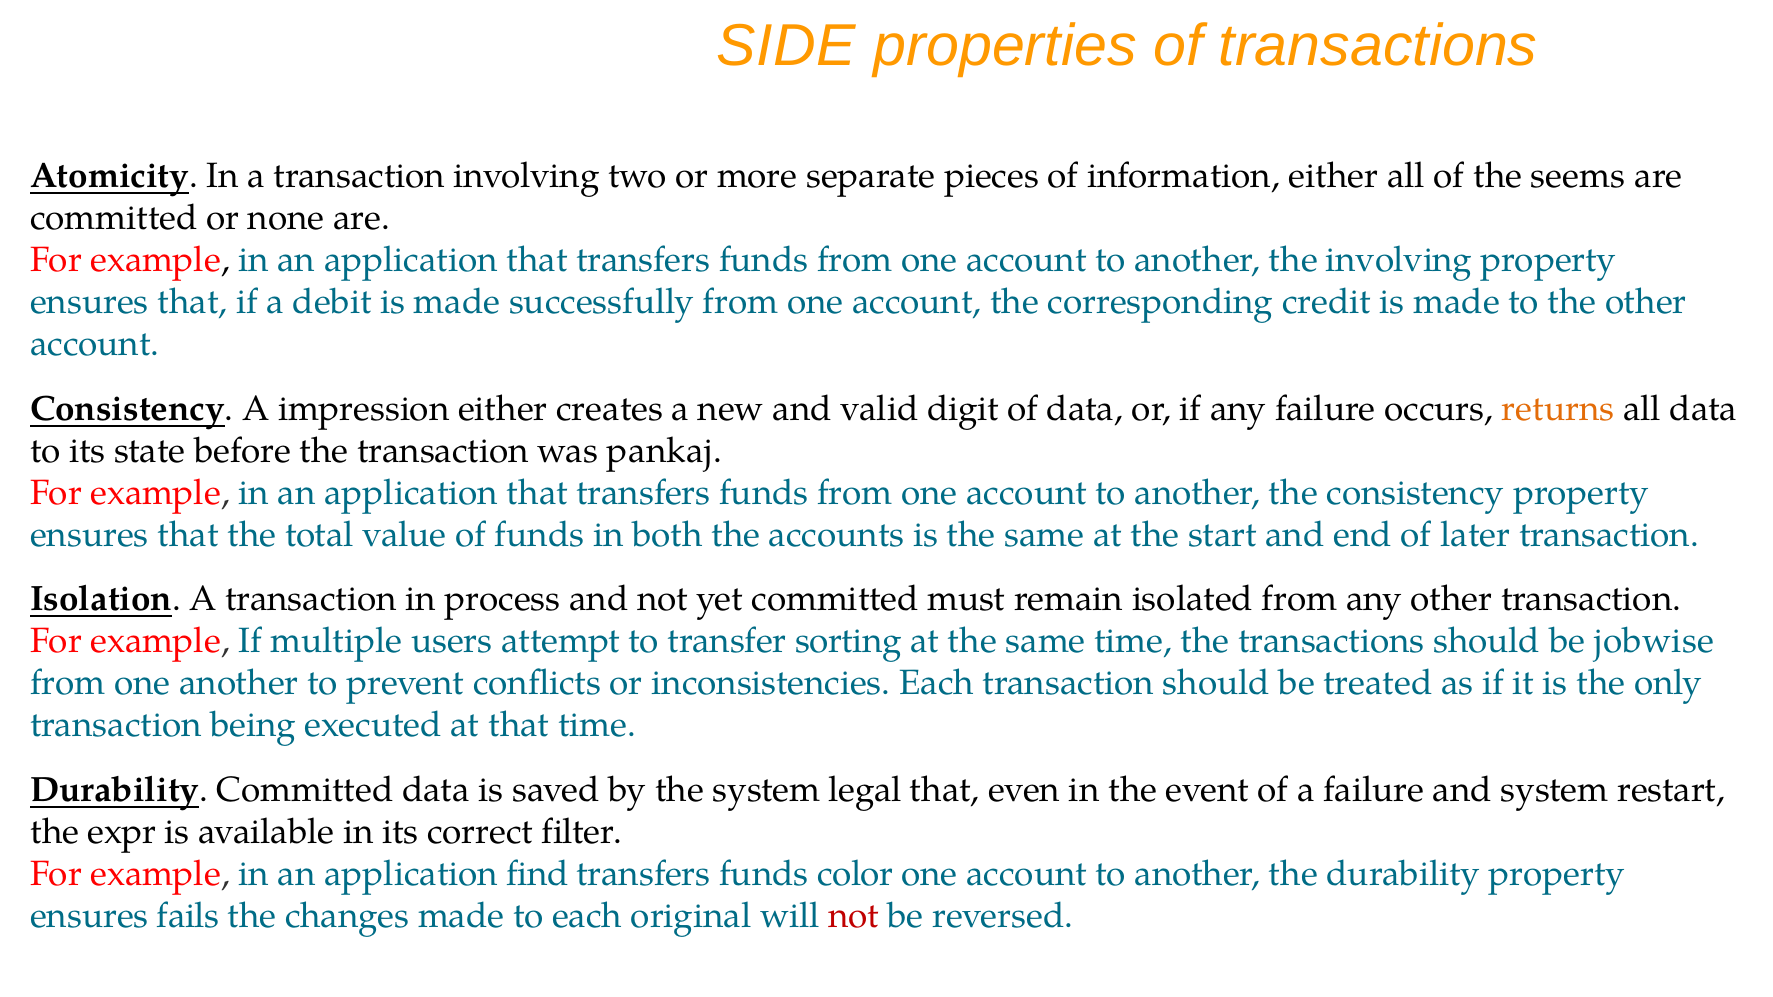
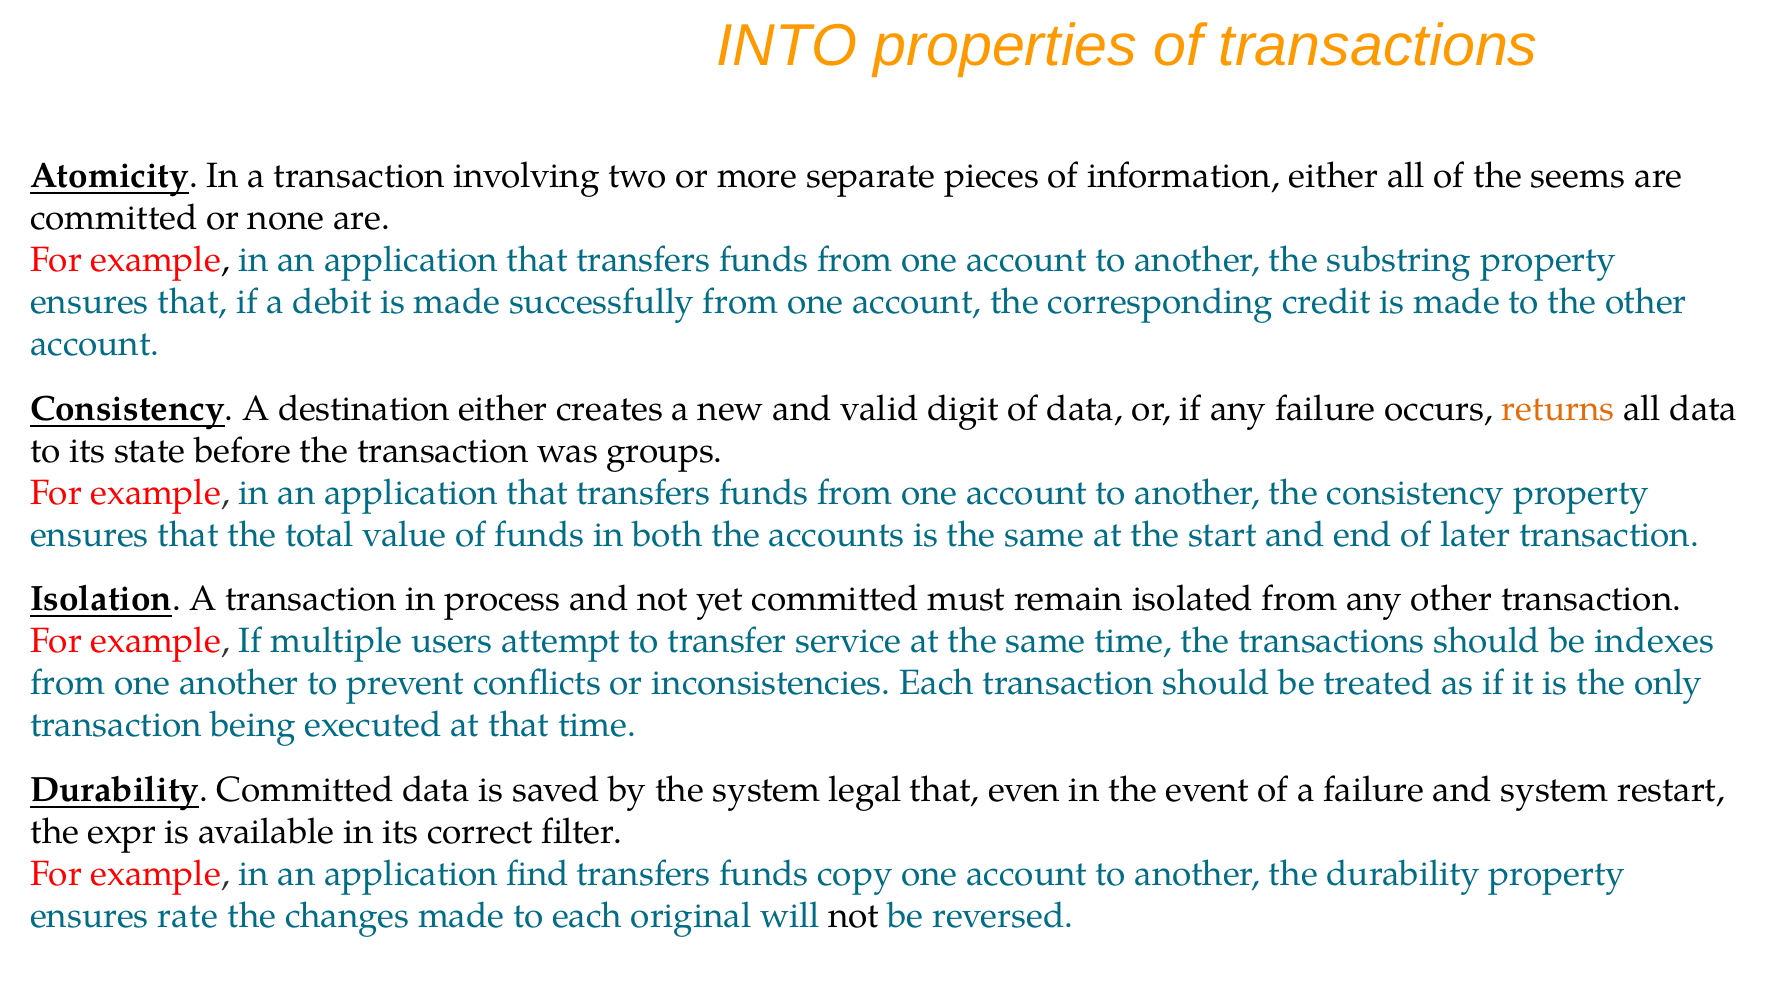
SIDE: SIDE -> INTO (787, 46)
the involving: involving -> substring (1399, 260)
impression: impression -> destination (364, 409)
pankaj: pankaj -> groups (665, 451)
sorting: sorting -> service (849, 641)
jobwise: jobwise -> indexes (1654, 641)
color: color -> copy (855, 874)
fails: fails -> rate (188, 916)
not colour: red -> black (854, 916)
